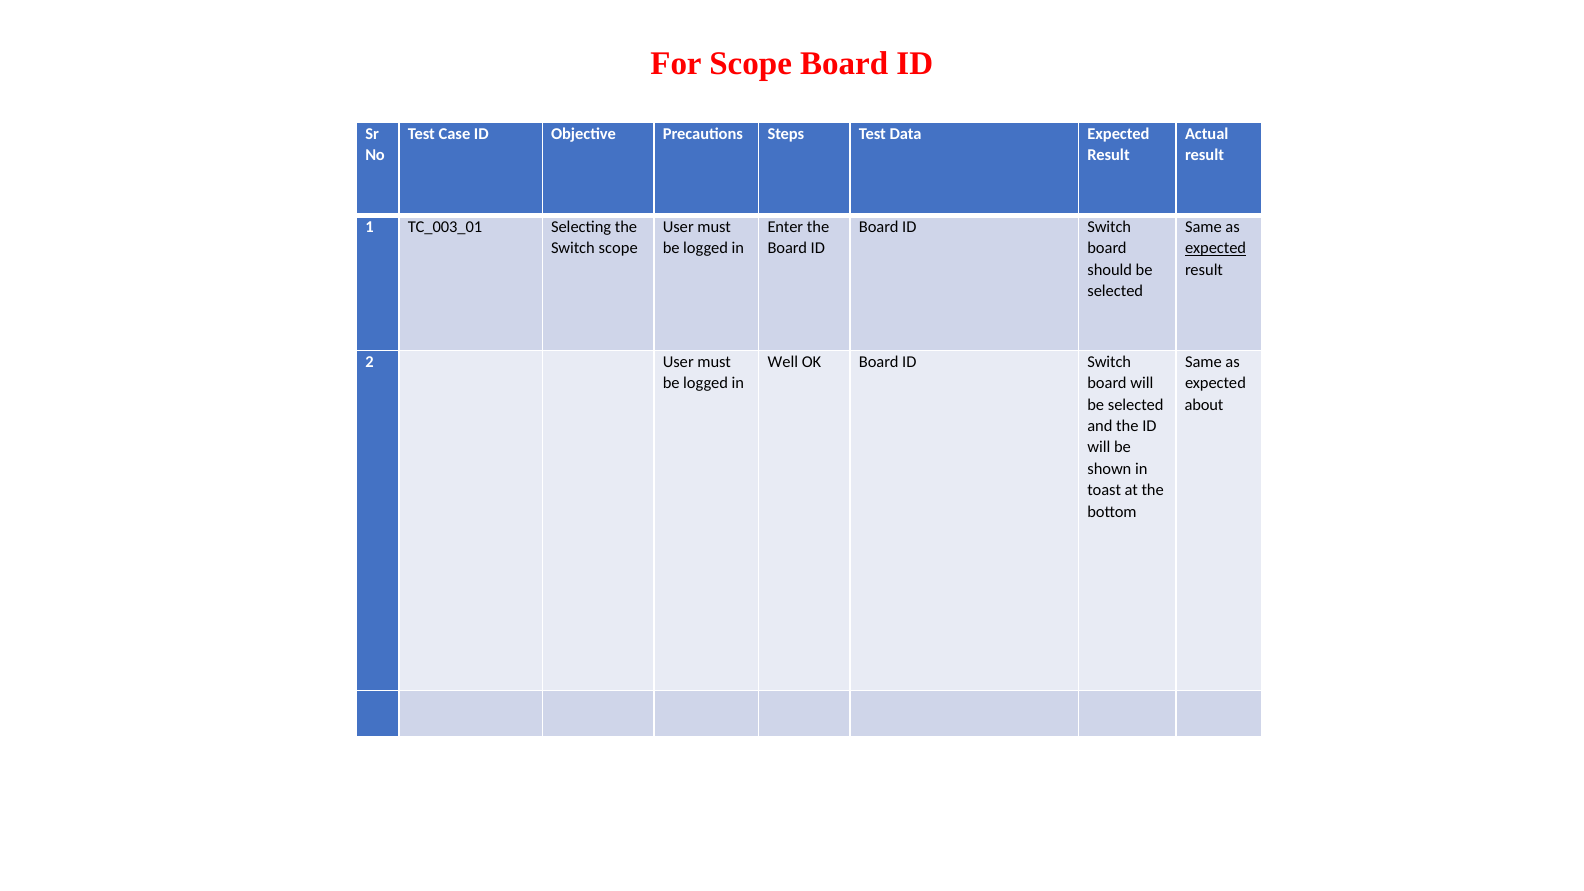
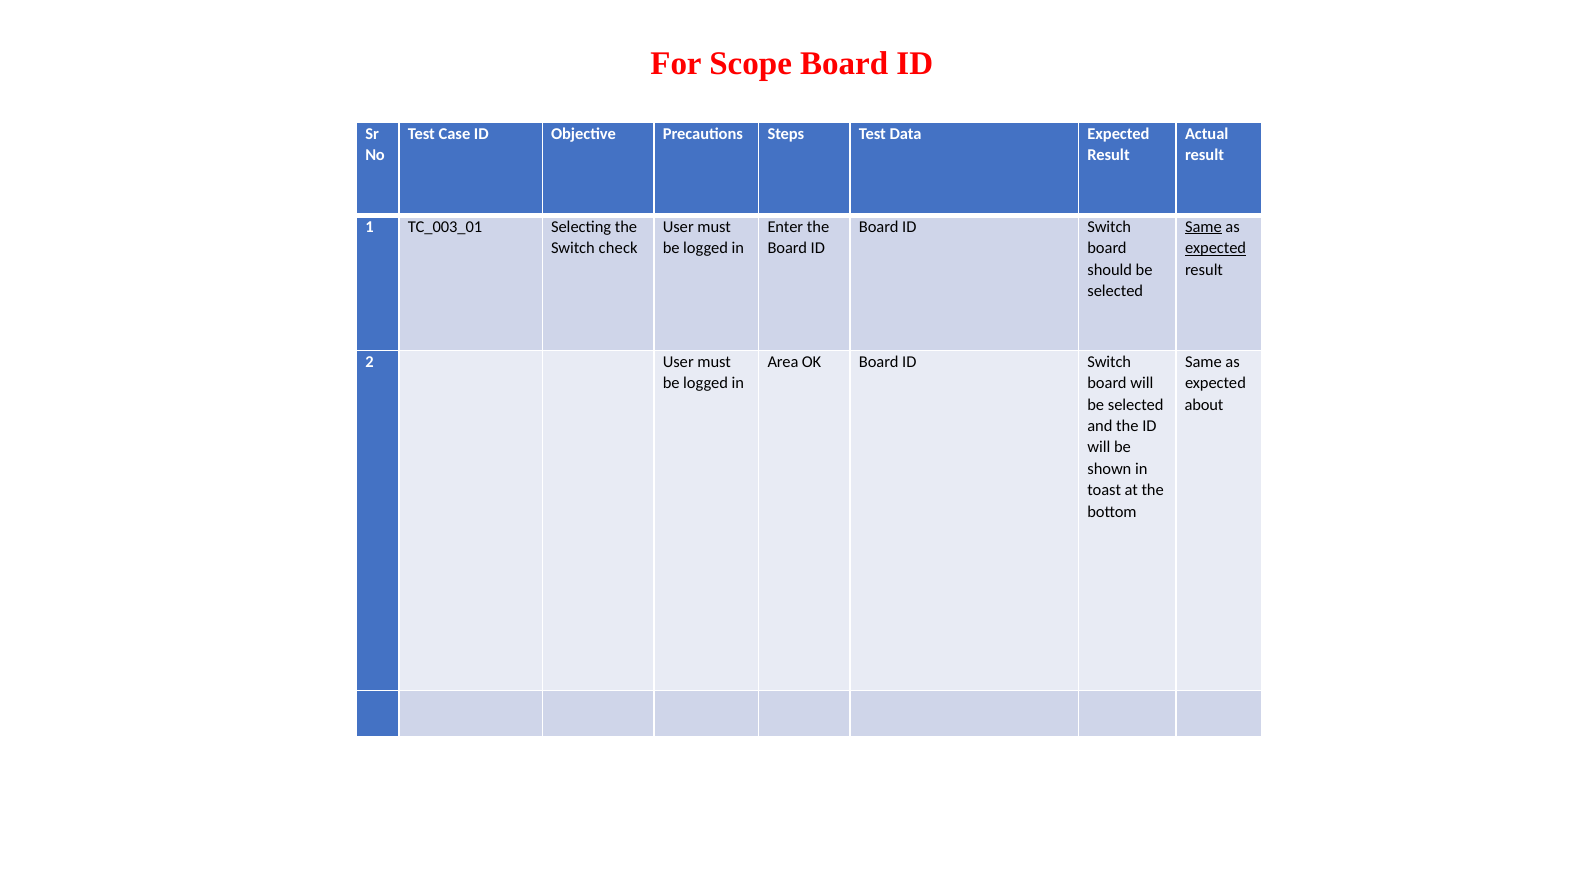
Same underline: none -> present (1203, 227)
Switch scope: scope -> check (618, 248)
Well: Well -> Area (783, 362)
